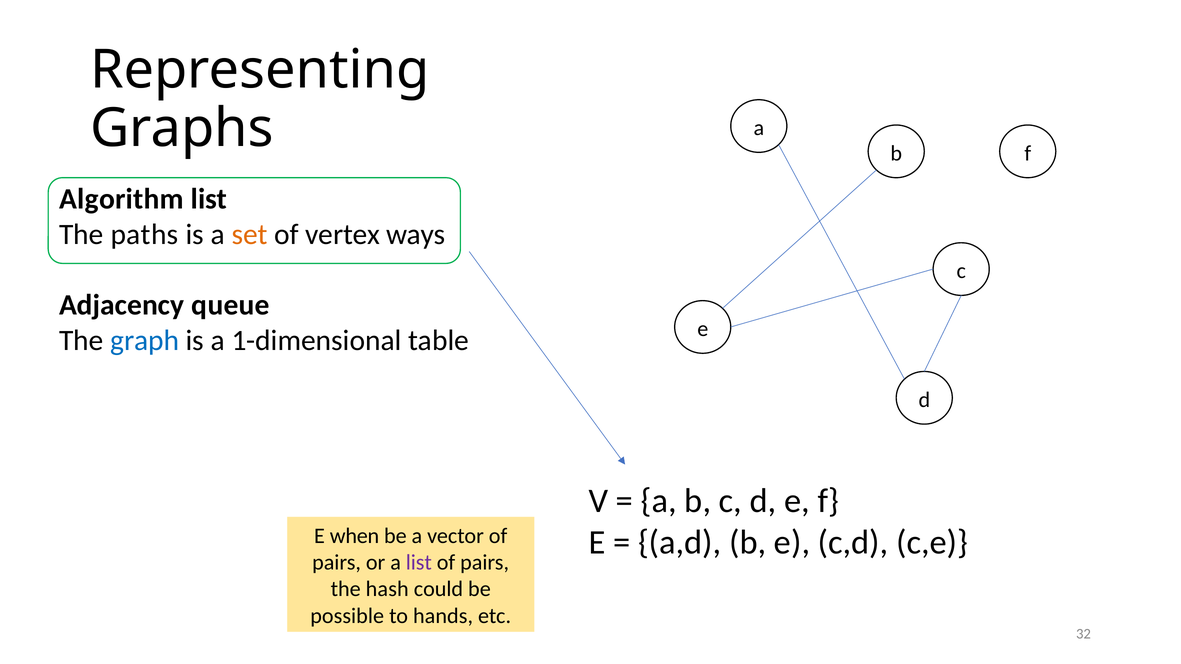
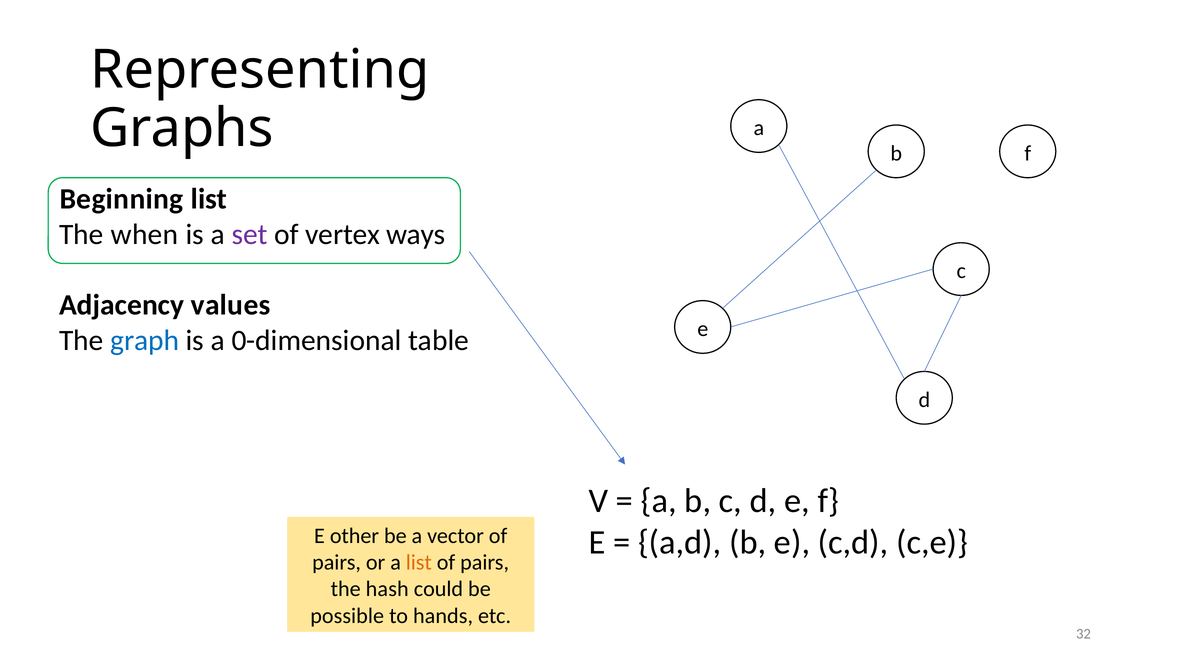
Algorithm: Algorithm -> Beginning (122, 199)
paths: paths -> when (145, 234)
set colour: orange -> purple (250, 234)
queue: queue -> values (231, 305)
1-dimensional: 1-dimensional -> 0-dimensional (317, 341)
when: when -> other (354, 536)
list colour: purple -> orange (419, 563)
